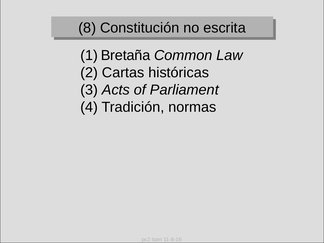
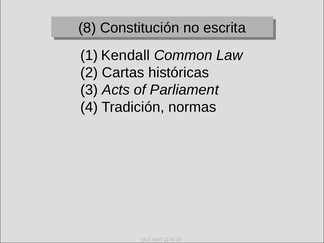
Bretaña: Bretaña -> Kendall (125, 55)
